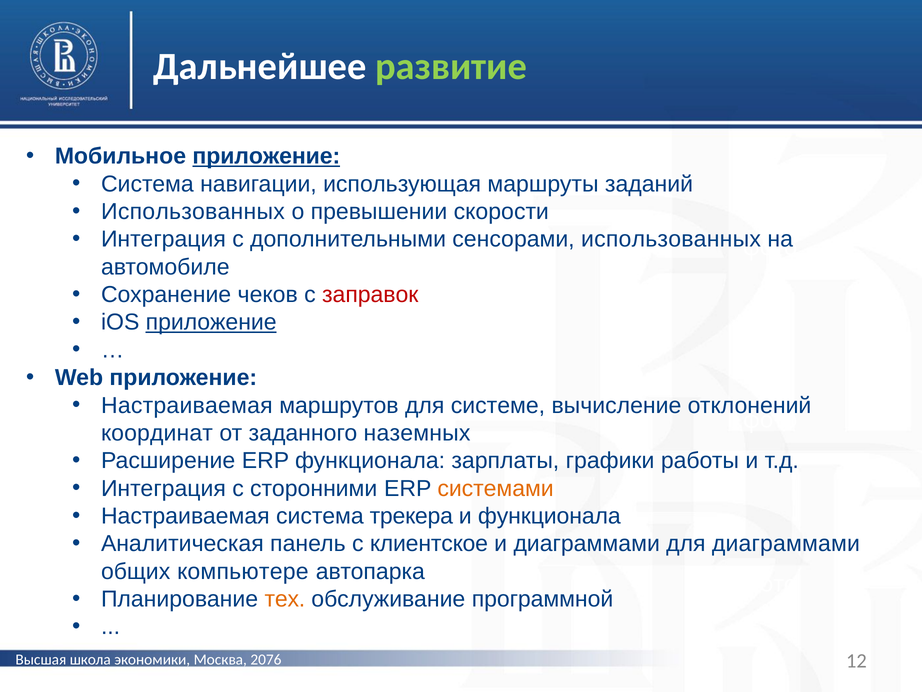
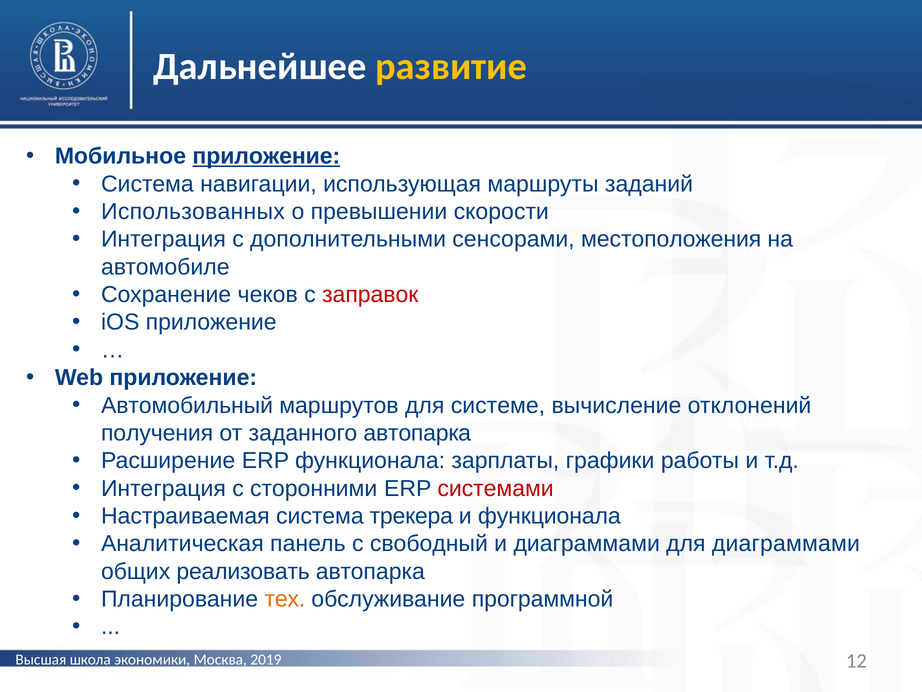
развитие colour: light green -> yellow (451, 67)
сенсорами использованных: использованных -> местоположения (671, 239)
приложение underline: present -> none (211, 322)
Настраиваемая: Настраиваемая -> Автомобильный (187, 405)
координат: координат -> получения (157, 433)
заданного наземных: наземных -> автопарка (417, 433)
системами colour: orange -> red (496, 488)
клиентское: клиентское -> свободный (429, 543)
компьютере: компьютере -> реализовать (243, 571)
2076: 2076 -> 2019 (266, 659)
